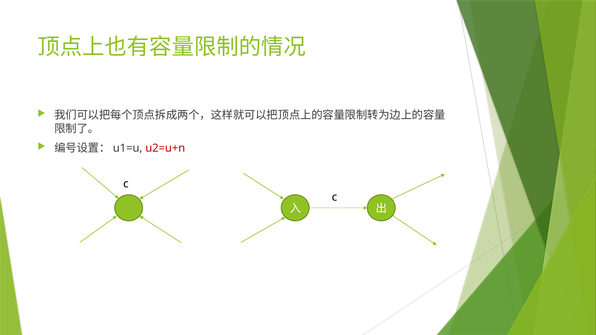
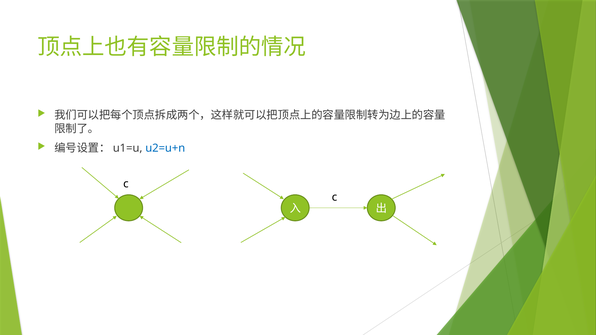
u2=u+n colour: red -> blue (165, 148)
